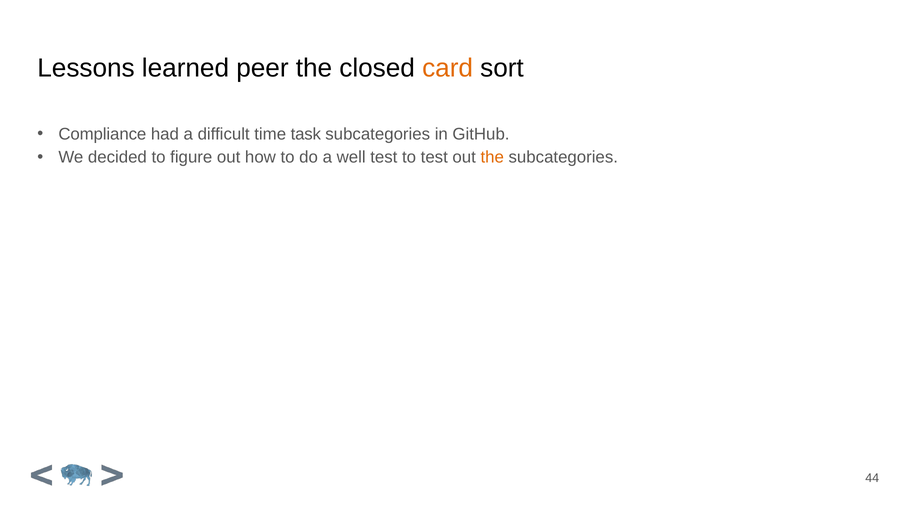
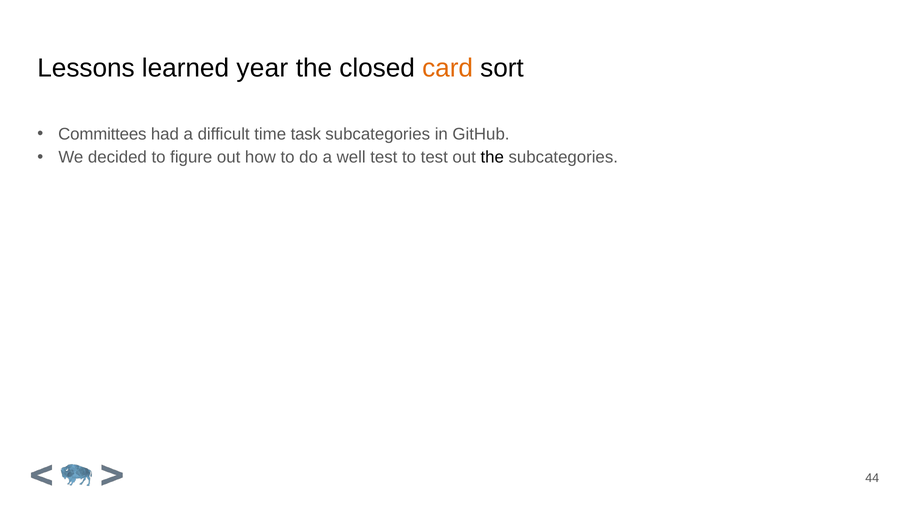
peer: peer -> year (262, 68)
Compliance: Compliance -> Committees (102, 134)
the colour: orange -> black (492, 157)
